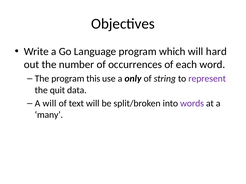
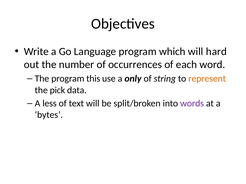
represent colour: purple -> orange (207, 79)
quit: quit -> pick (57, 90)
A will: will -> less (50, 104)
many: many -> bytes (49, 115)
